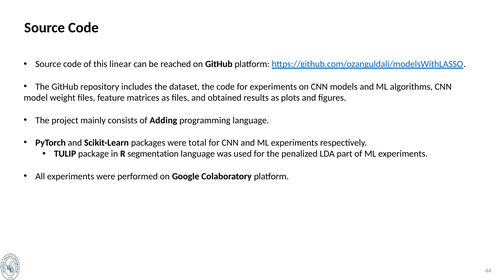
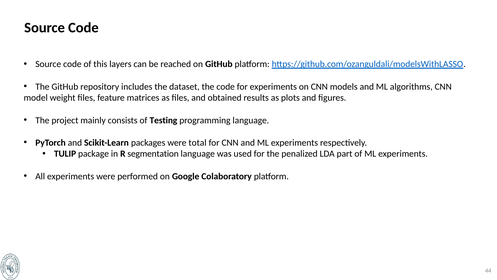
linear: linear -> layers (120, 64)
Adding: Adding -> Testing (163, 120)
